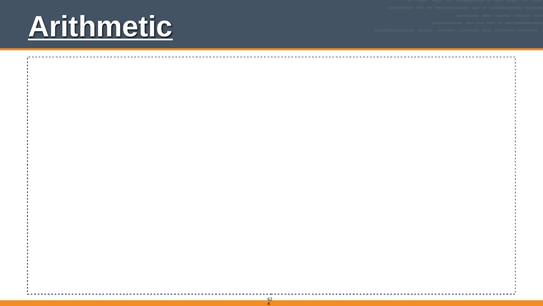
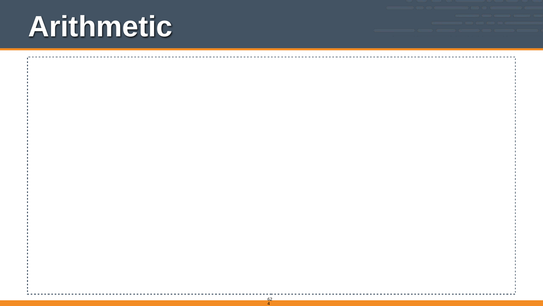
Arithmetic underline: present -> none (100, 27)
